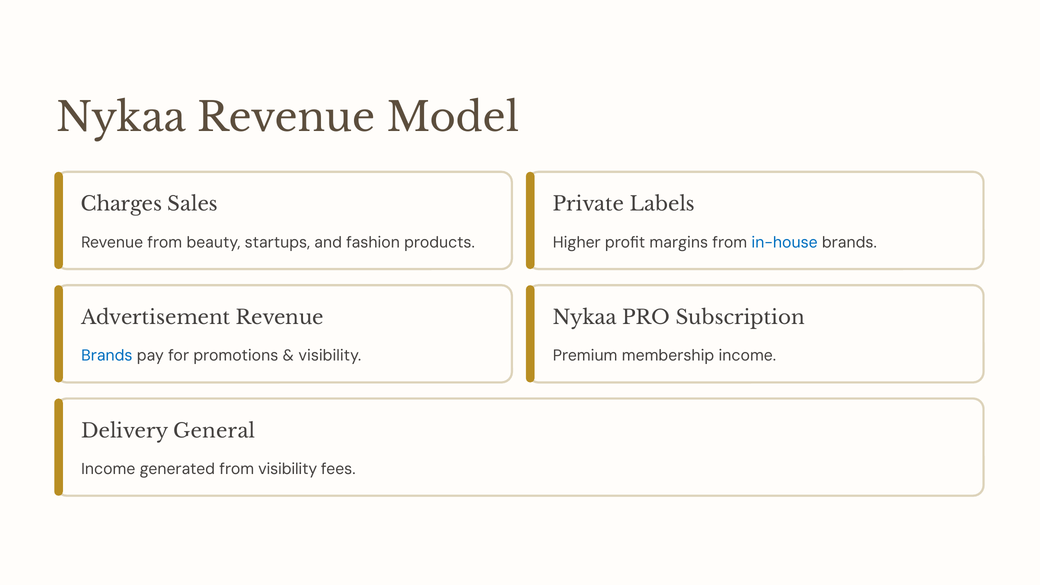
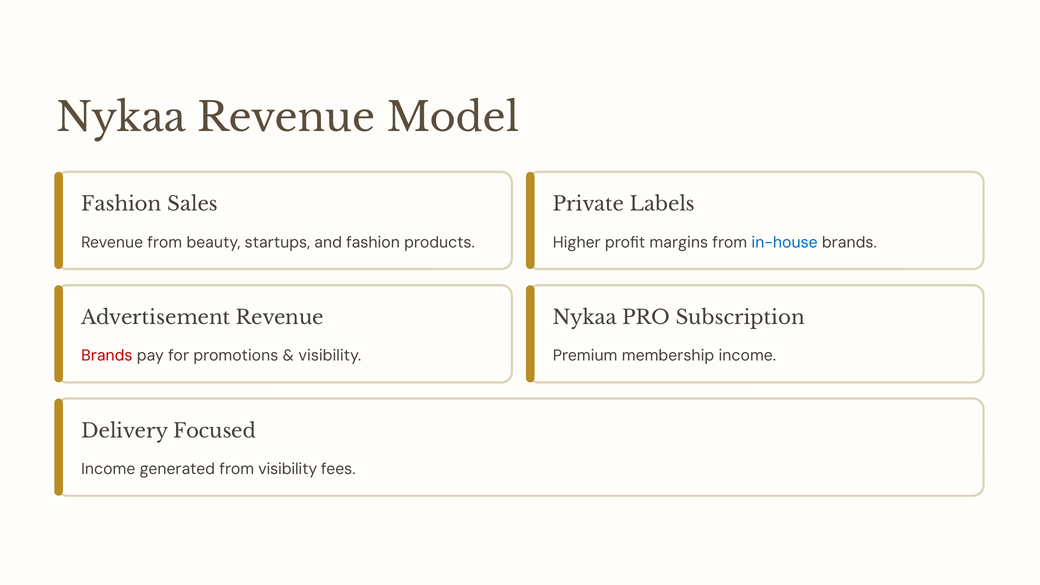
Charges: Charges -> Fashion (121, 204)
Brands colour: blue -> red (107, 356)
General: General -> Focused (214, 431)
